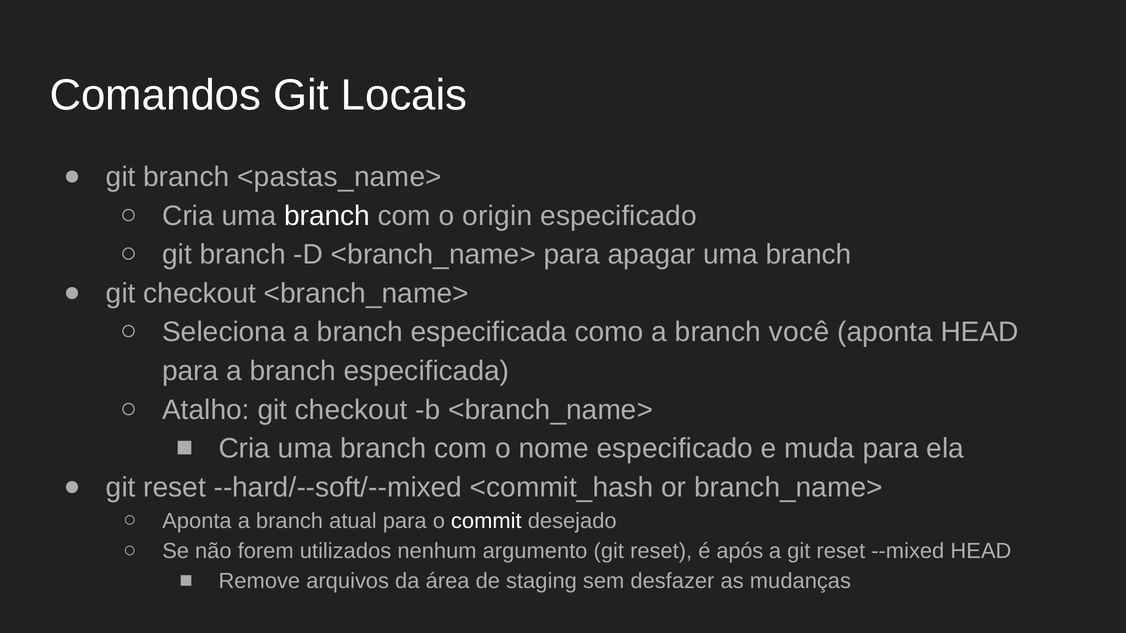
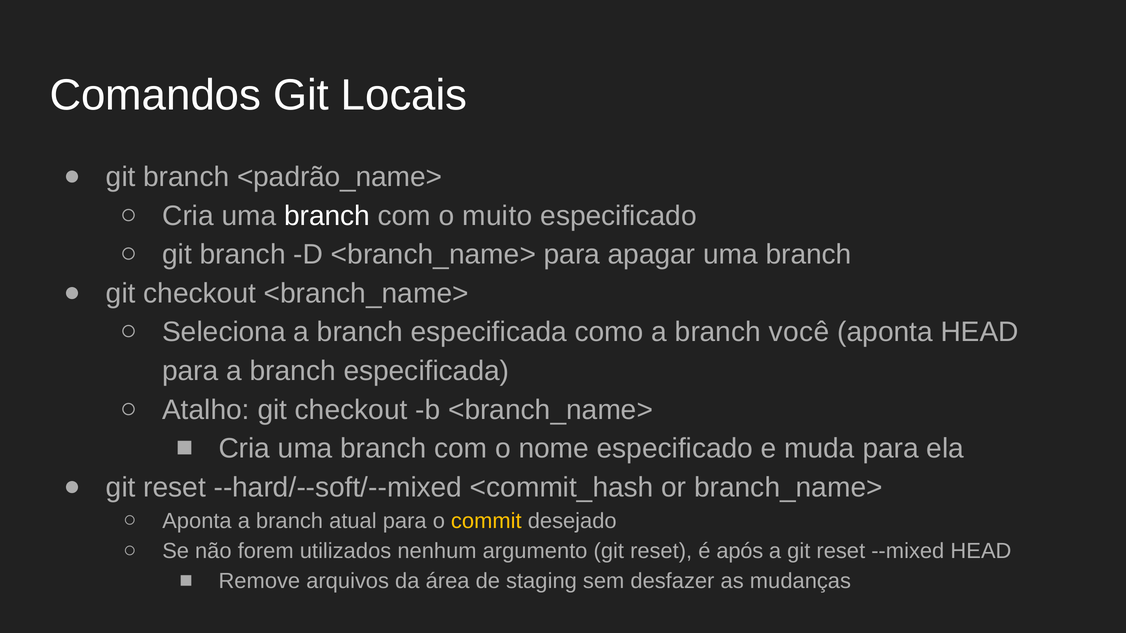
<pastas_name>: <pastas_name> -> <padrão_name> (340, 177)
origin: origin -> muito (497, 216)
commit colour: white -> yellow (486, 521)
